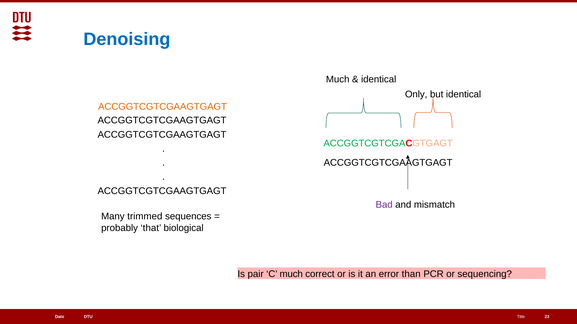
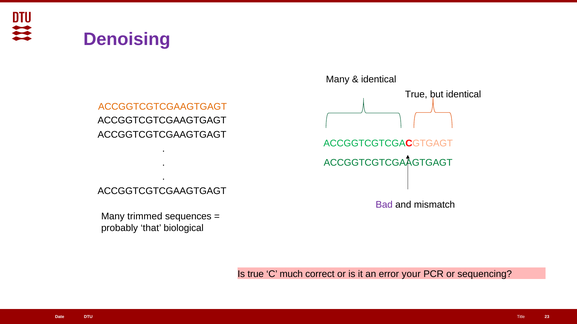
Denoising colour: blue -> purple (127, 39)
Much: Much -> Many (338, 79)
Only: Only -> True (416, 95)
ACCGGTCGTCGAAGTGAGT colour: black -> green (388, 163)
Is pair: pair -> true (256, 274)
than: than -> your (411, 274)
